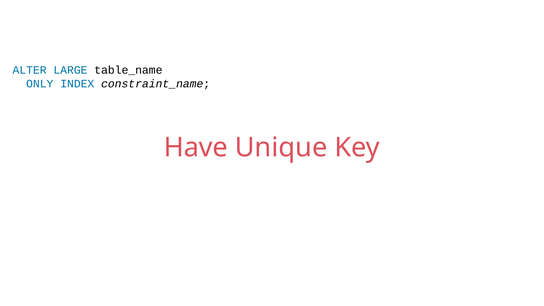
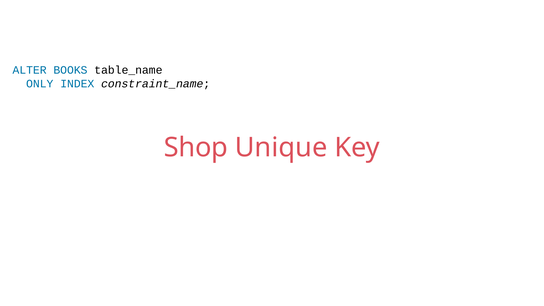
LARGE: LARGE -> BOOKS (70, 70)
Have: Have -> Shop (196, 148)
